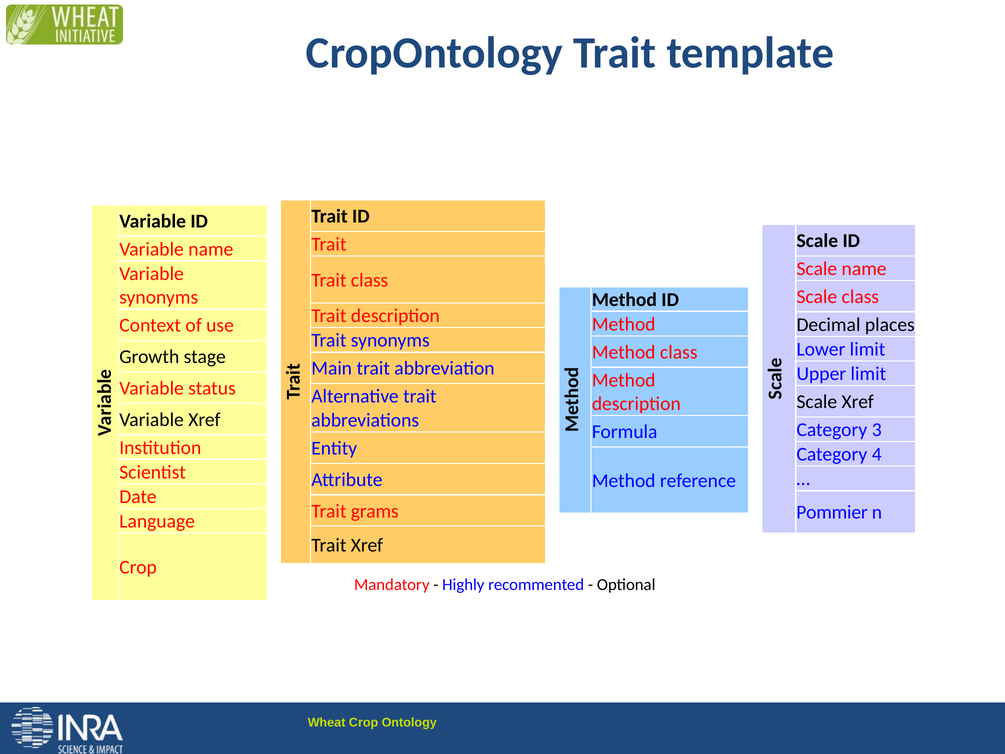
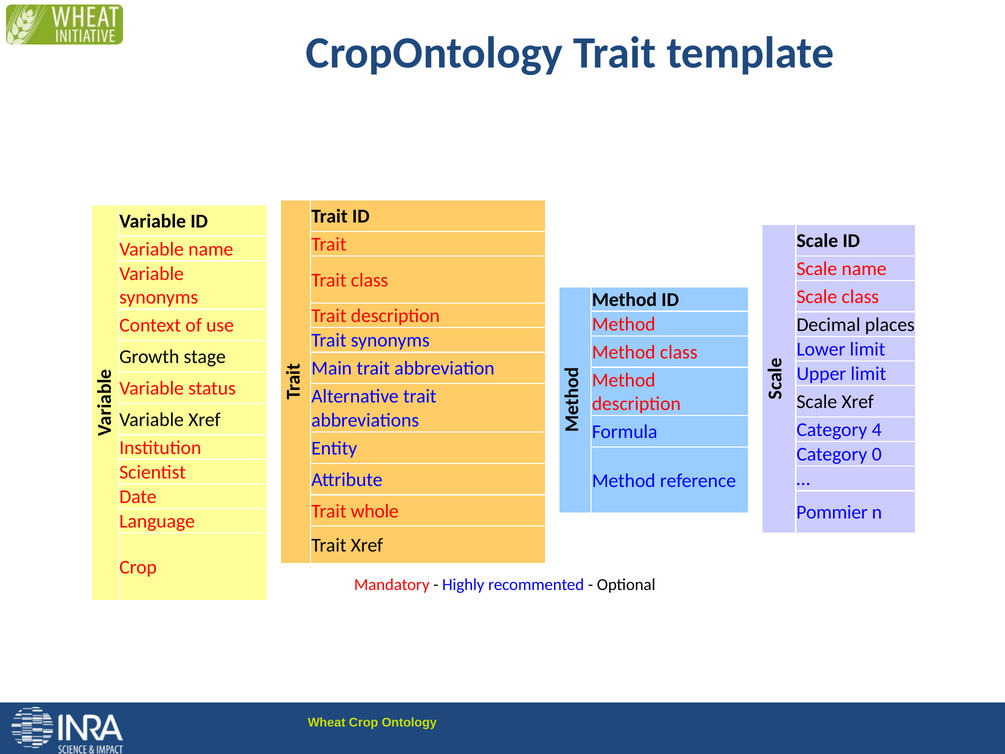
3: 3 -> 4 (877, 430)
4: 4 -> 0 (877, 454)
grams: grams -> whole (375, 511)
